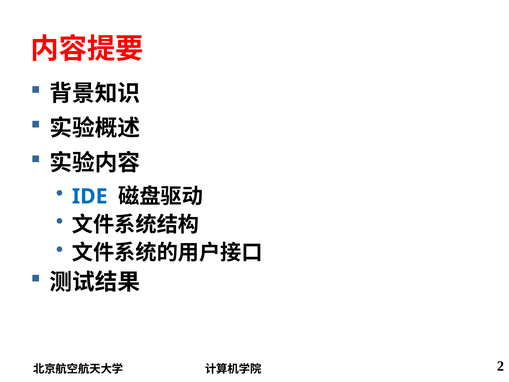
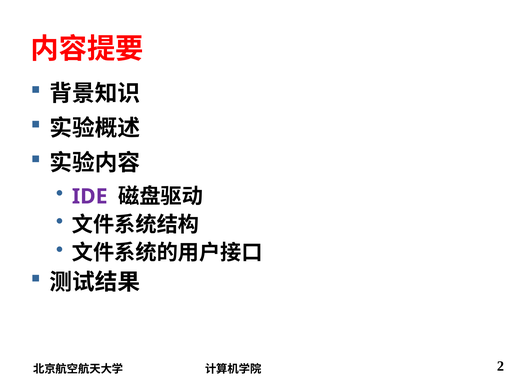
IDE colour: blue -> purple (90, 196)
